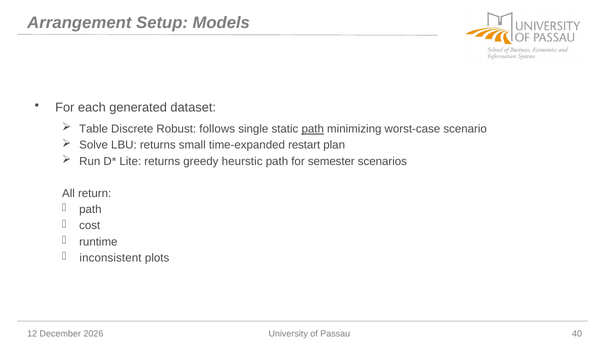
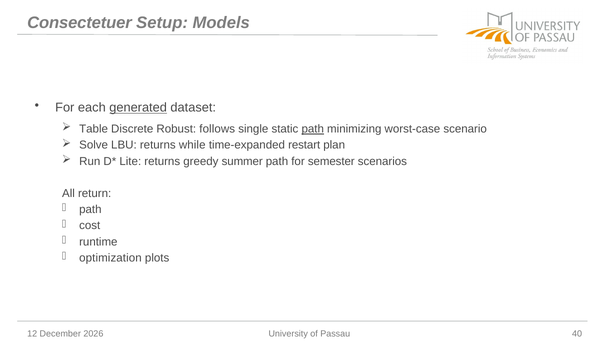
Arrangement: Arrangement -> Consectetuer (79, 23)
generated underline: none -> present (138, 108)
small: small -> while (192, 145)
heurstic: heurstic -> summer (242, 161)
inconsistent: inconsistent -> optimization (110, 258)
